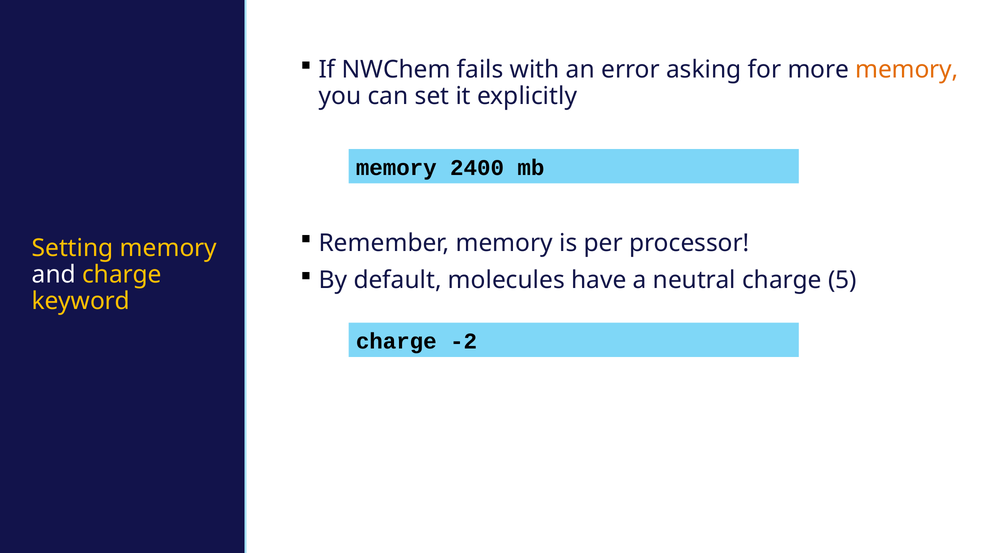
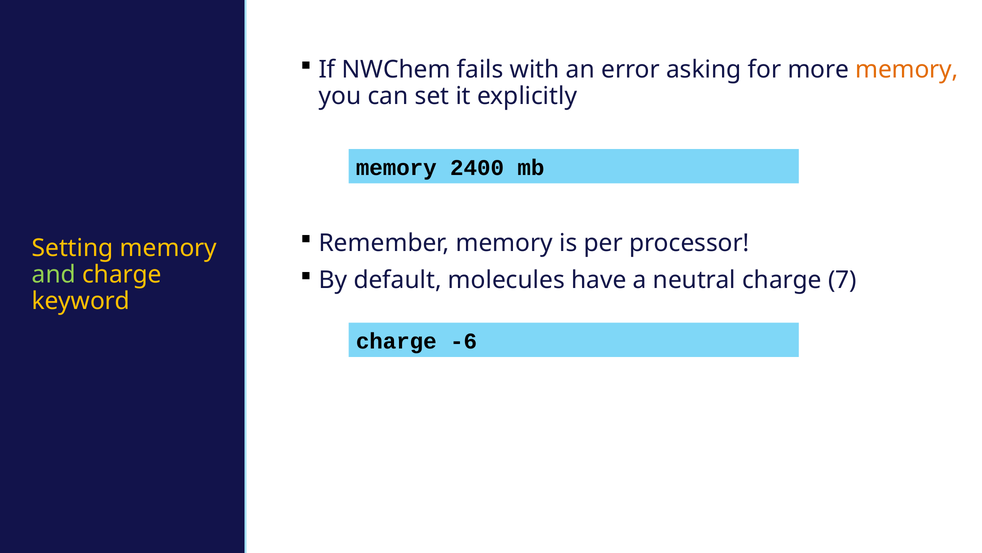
and colour: white -> light green (54, 274)
5: 5 -> 7 (842, 280)
-2: -2 -> -6 (464, 341)
